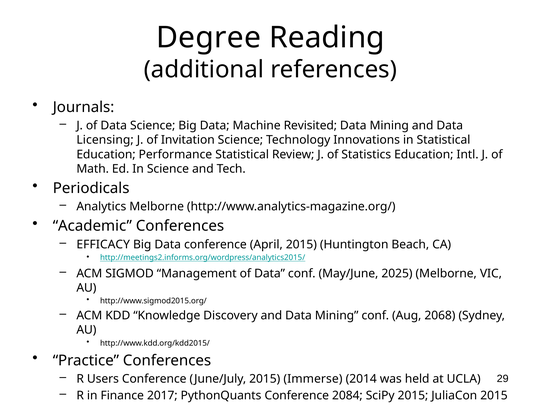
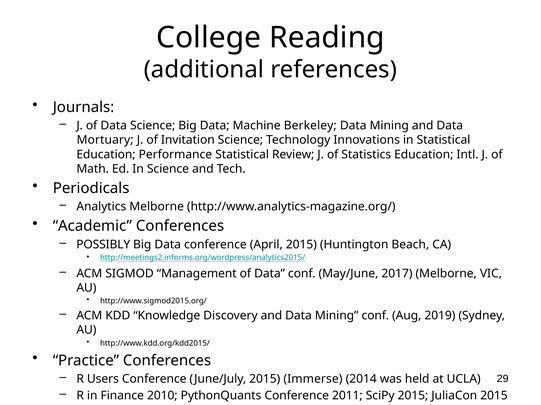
Degree: Degree -> College (209, 38)
Revisited: Revisited -> Berkeley (310, 126)
Licensing: Licensing -> Mortuary (105, 140)
EFFICACY: EFFICACY -> POSSIBLY (103, 245)
2025: 2025 -> 2017 (397, 274)
2068: 2068 -> 2019 (440, 316)
2017: 2017 -> 2010 (162, 396)
2084: 2084 -> 2011 (347, 396)
